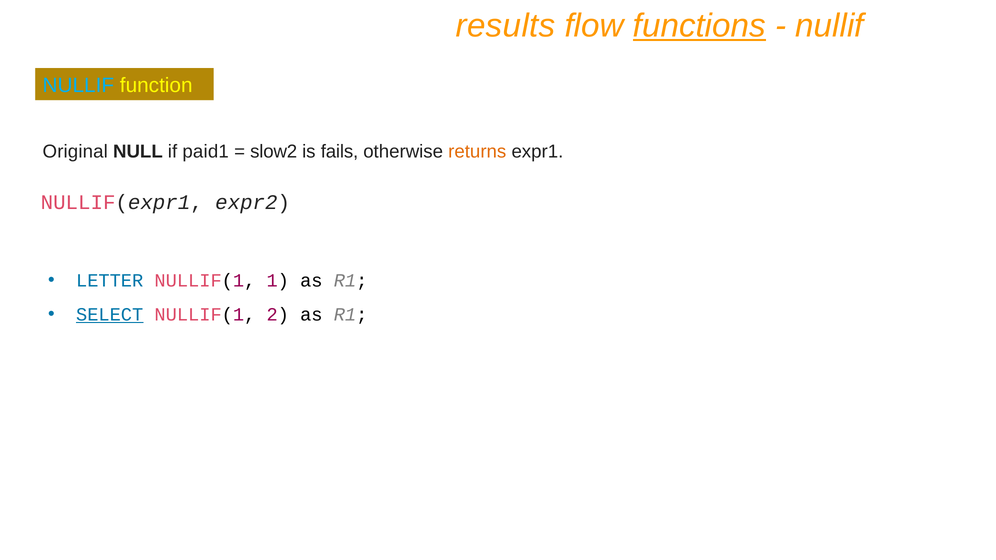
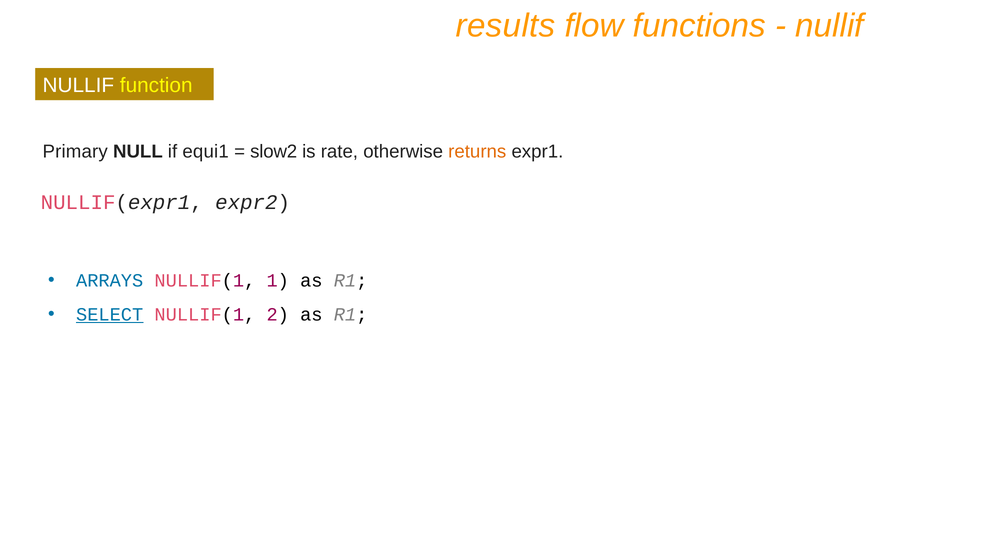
functions underline: present -> none (699, 26)
NULLIF colour: light blue -> white (78, 86)
Original: Original -> Primary (75, 152)
paid1: paid1 -> equi1 (206, 152)
fails: fails -> rate (339, 152)
LETTER: LETTER -> ARRAYS (110, 281)
